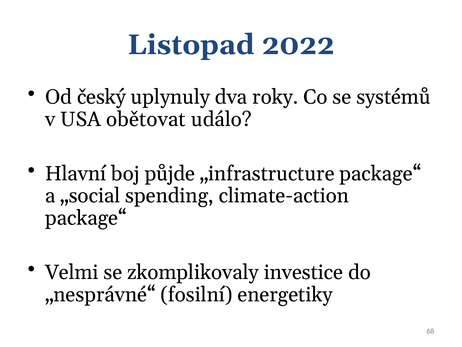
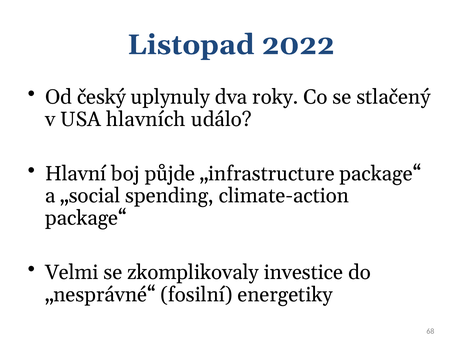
systémů: systémů -> stlačený (393, 97)
obětovat: obětovat -> hlavních (146, 119)
